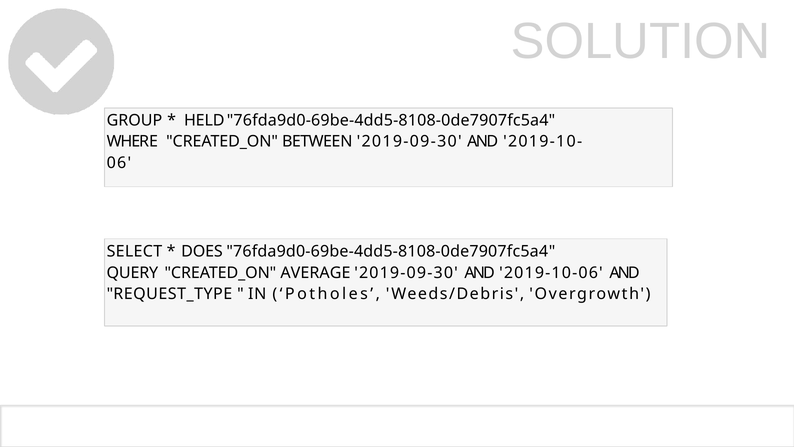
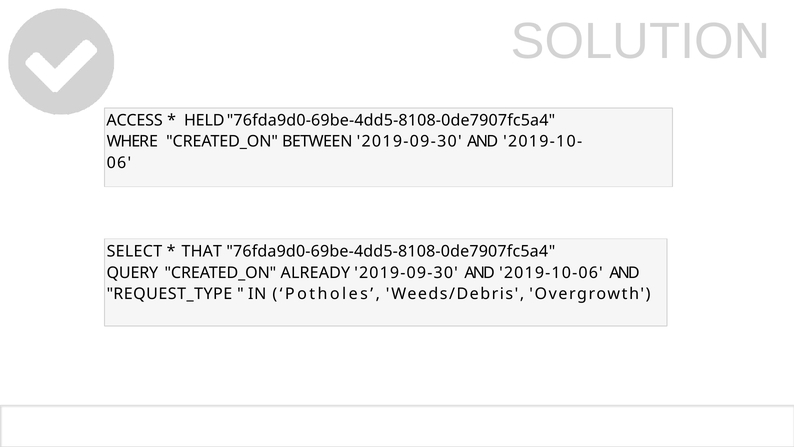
GROUP: GROUP -> ACCESS (135, 120)
DOES: DOES -> THAT (202, 251)
AVERAGE: AVERAGE -> ALREADY (315, 273)
